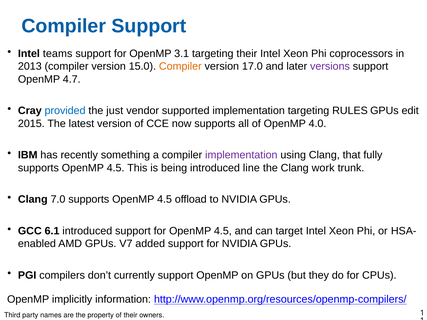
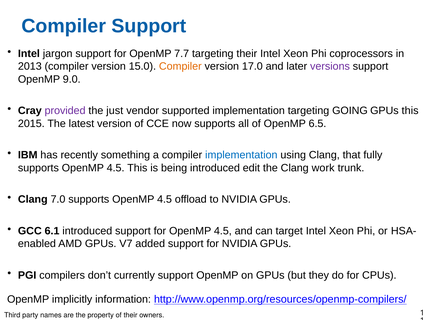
teams: teams -> jargon (58, 54)
3.1: 3.1 -> 7.7 (182, 54)
4.7: 4.7 -> 9.0 (72, 79)
provided colour: blue -> purple (65, 111)
RULES: RULES -> GOING (350, 111)
GPUs edit: edit -> this (410, 111)
4.0: 4.0 -> 6.5 (317, 124)
implementation colour: purple -> blue (241, 155)
line: line -> edit (251, 168)
